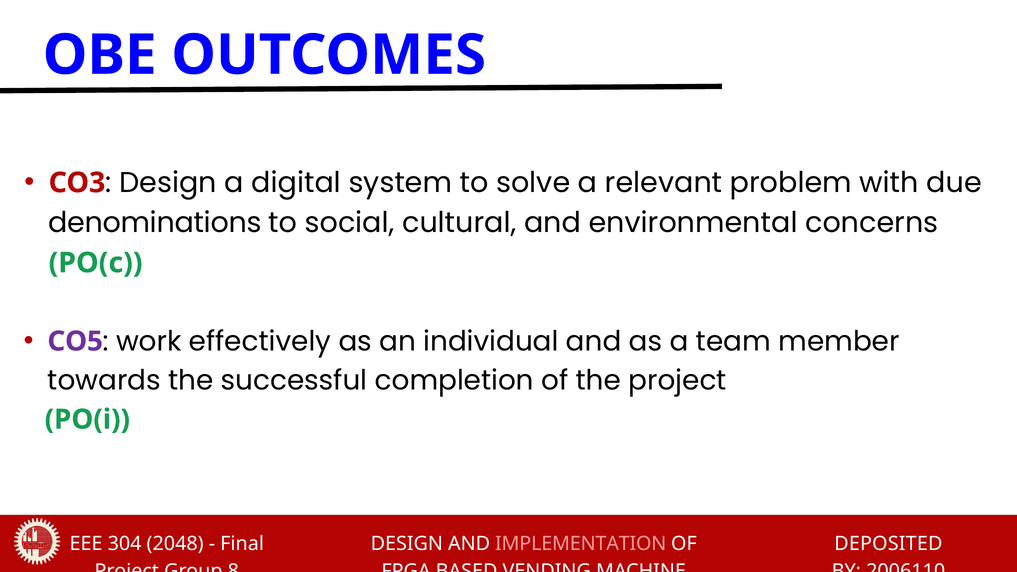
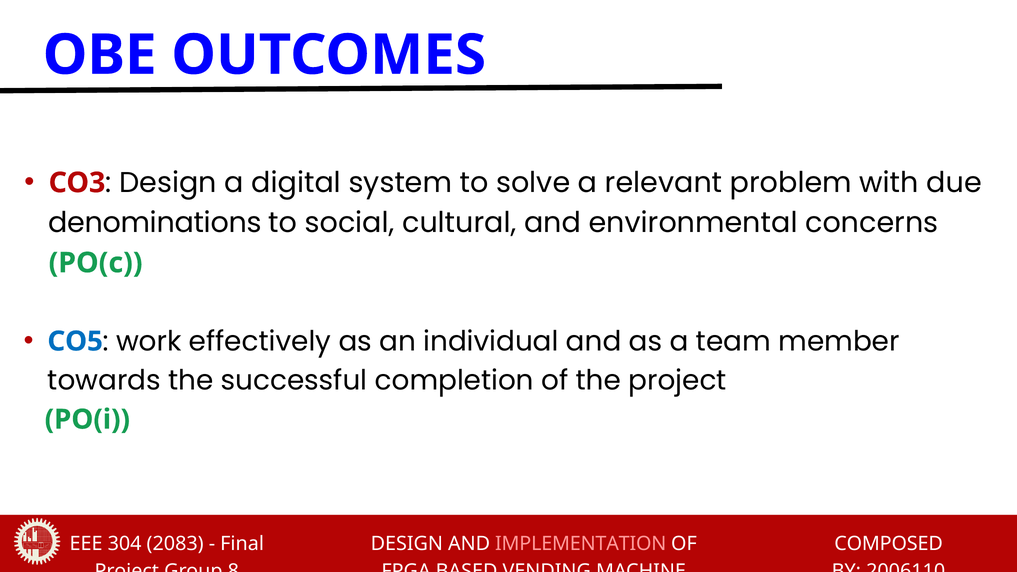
CO5 colour: purple -> blue (75, 341)
2048: 2048 -> 2083 (175, 544)
DEPOSITED: DEPOSITED -> COMPOSED (889, 544)
